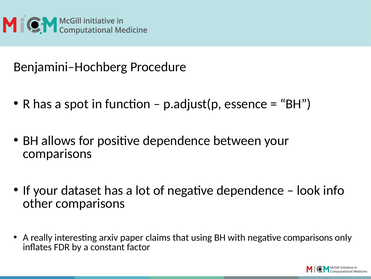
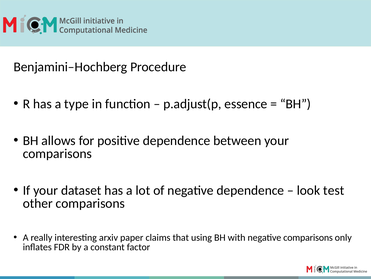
spot: spot -> type (77, 104)
info: info -> test (334, 190)
